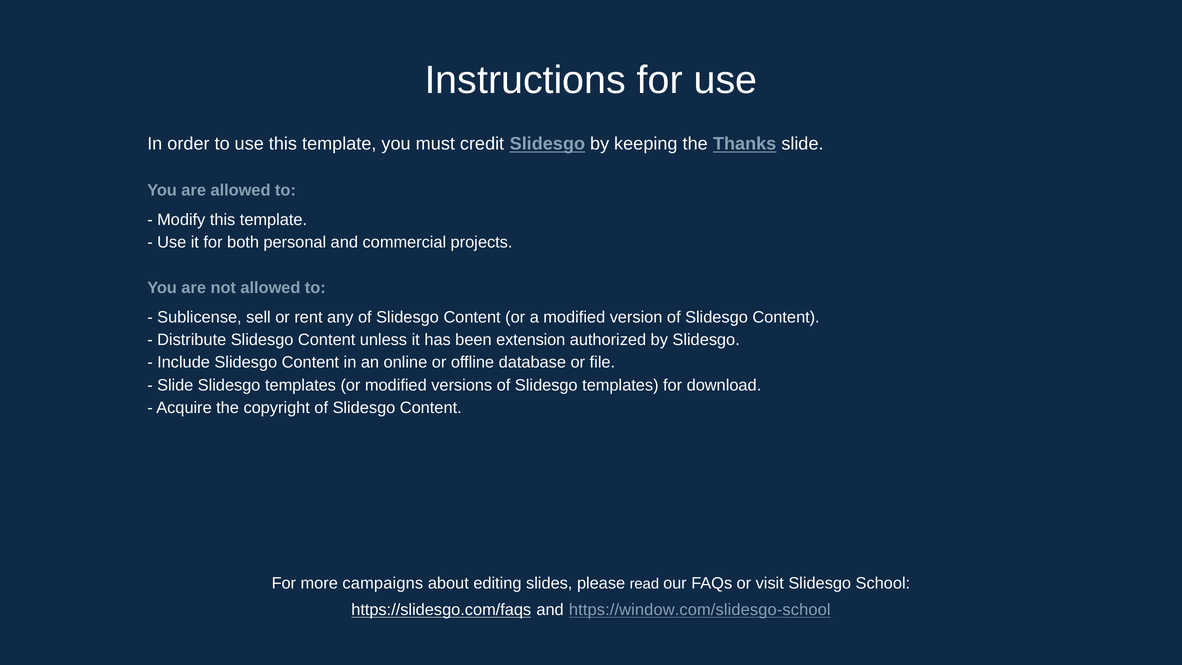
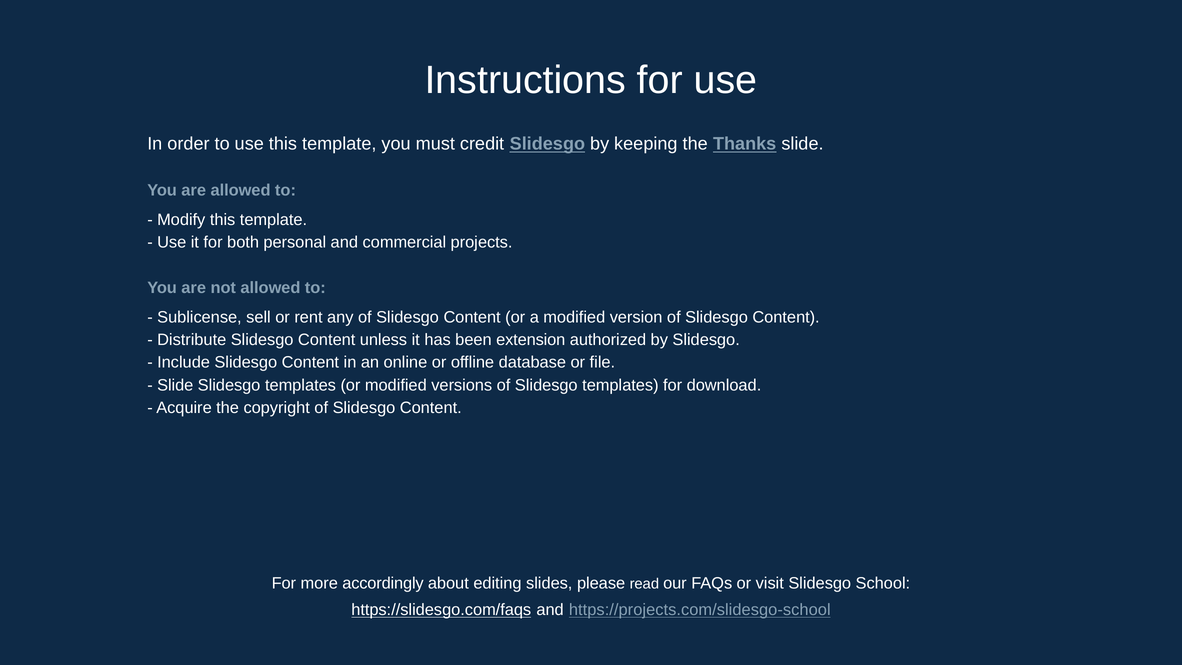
campaigns: campaigns -> accordingly (383, 583)
https://window.com/slidesgo-school: https://window.com/slidesgo-school -> https://projects.com/slidesgo-school (700, 610)
